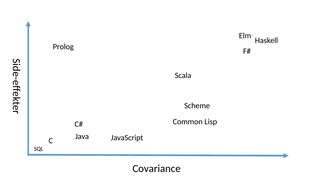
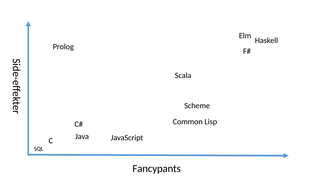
Covariance: Covariance -> Fancypants (157, 169)
